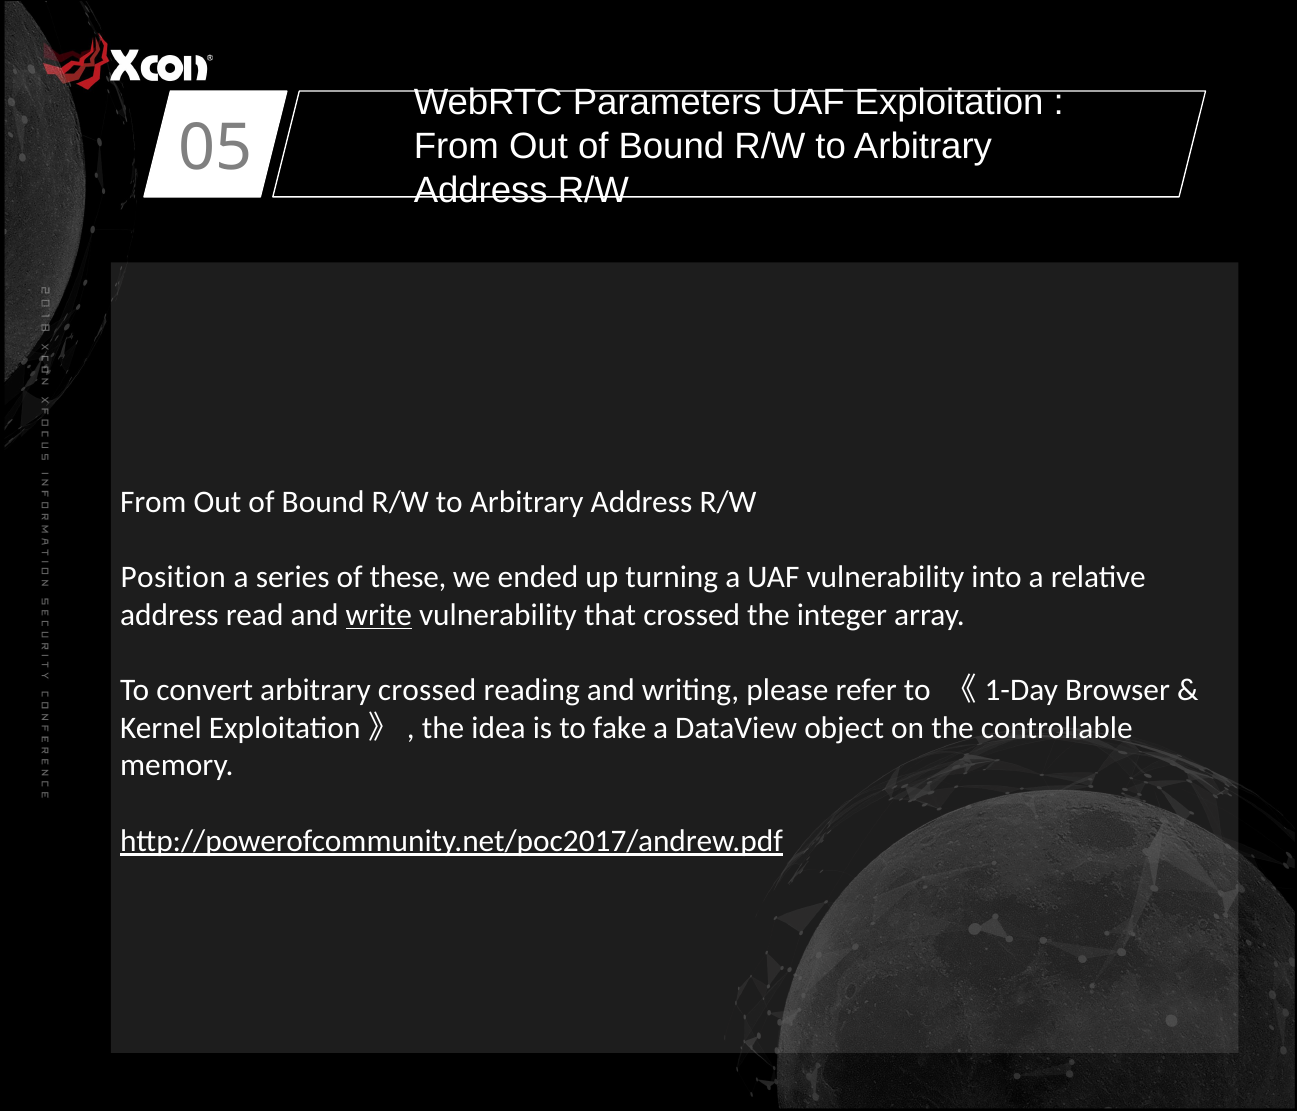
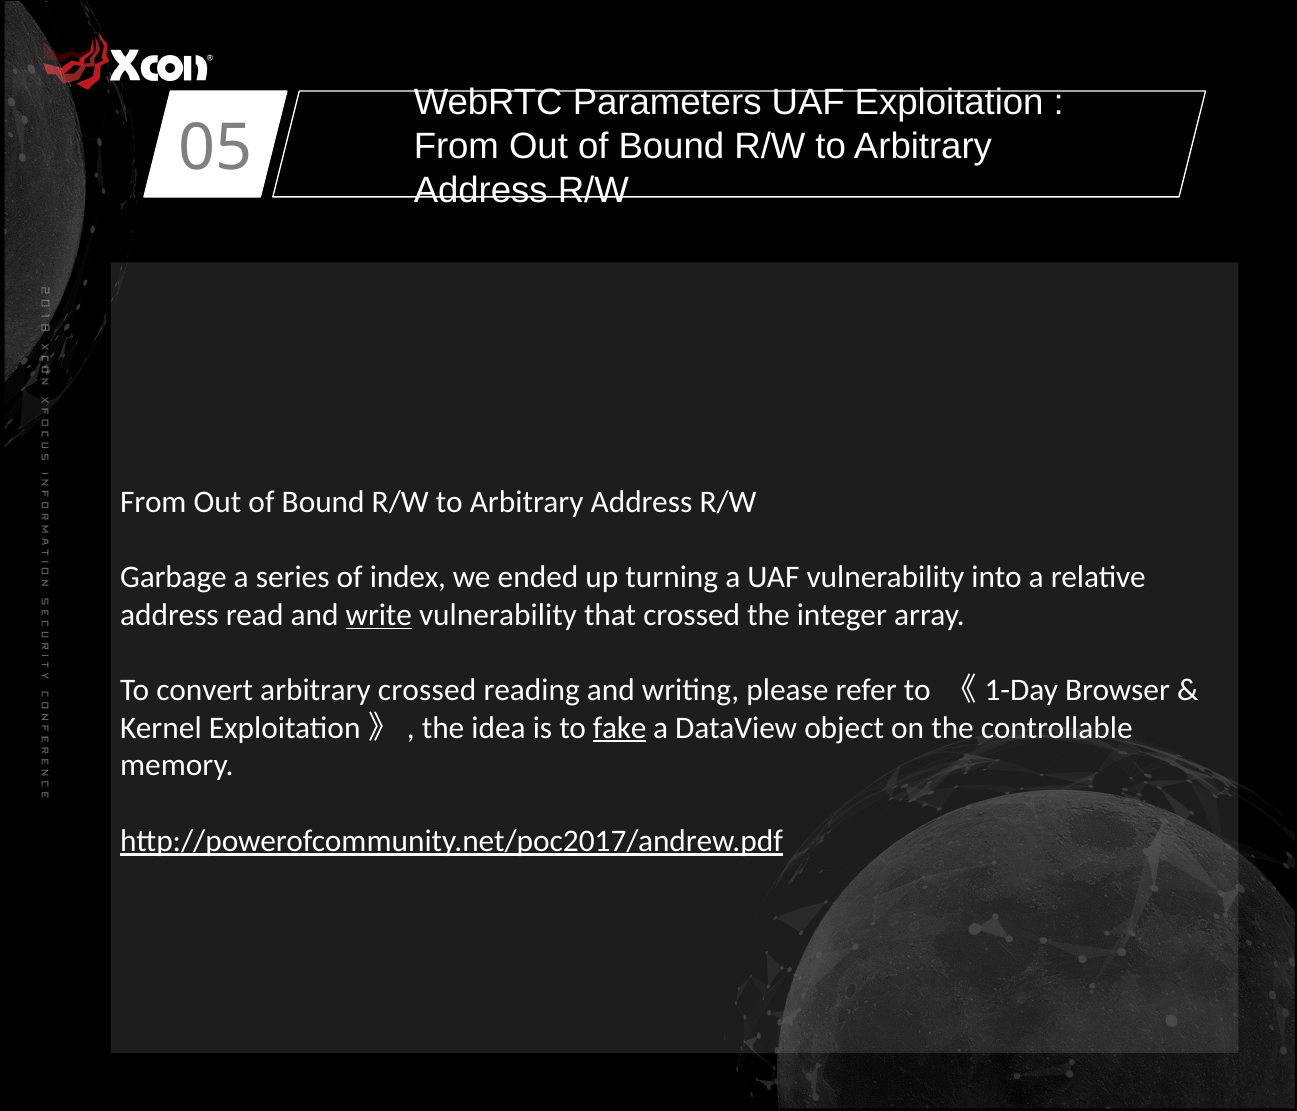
Position: Position -> Garbage (173, 578)
these: these -> index (408, 578)
fake underline: none -> present (620, 728)
